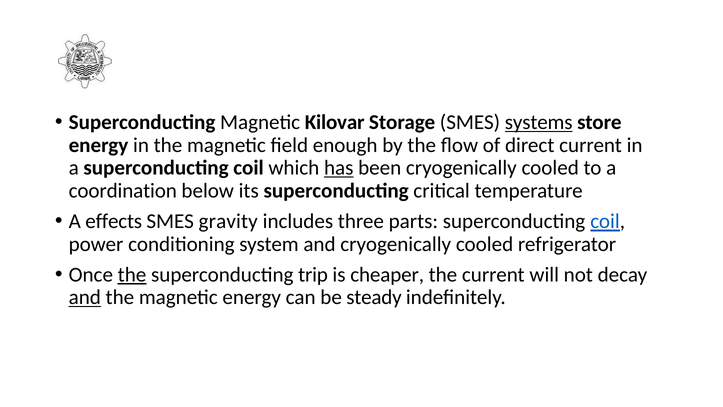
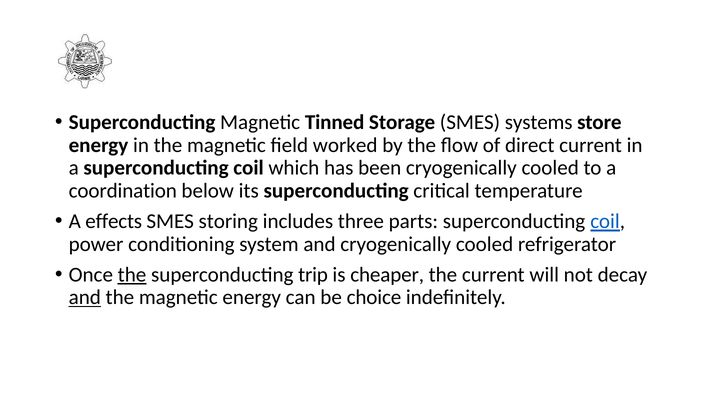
Kilovar: Kilovar -> Tinned (335, 122)
systems underline: present -> none (539, 122)
enough: enough -> worked (345, 145)
has underline: present -> none (339, 168)
gravity: gravity -> storing (228, 221)
steady: steady -> choice (374, 297)
